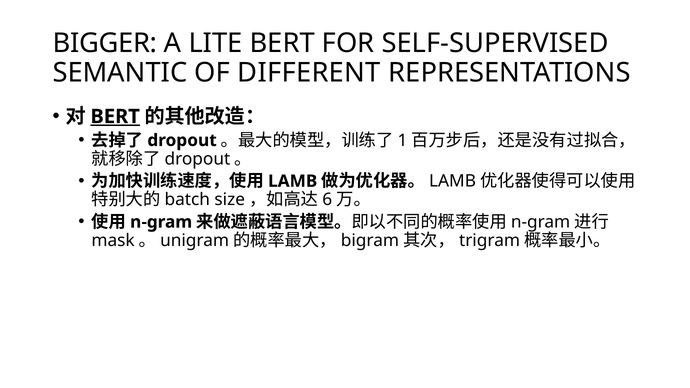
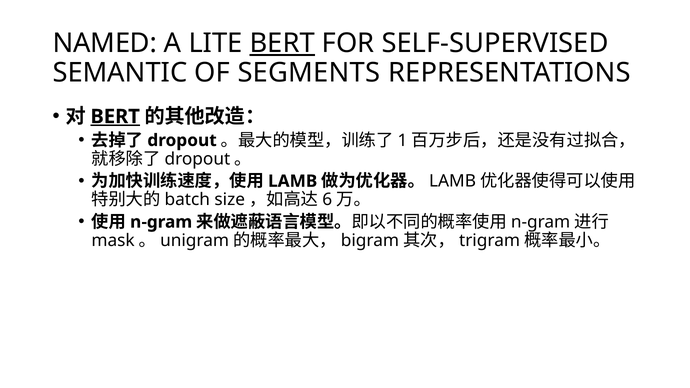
BIGGER: BIGGER -> NAMED (105, 43)
BERT underline: none -> present (282, 43)
DIFFERENT: DIFFERENT -> SEGMENTS (309, 73)
